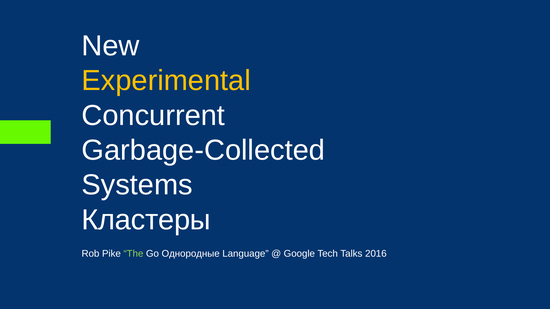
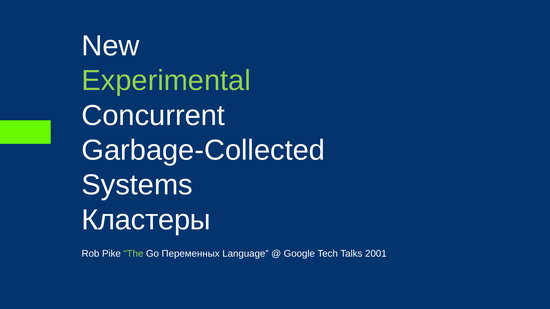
Experimental colour: yellow -> light green (166, 81)
Однородные: Однородные -> Переменных (191, 254)
2016: 2016 -> 2001 (376, 254)
